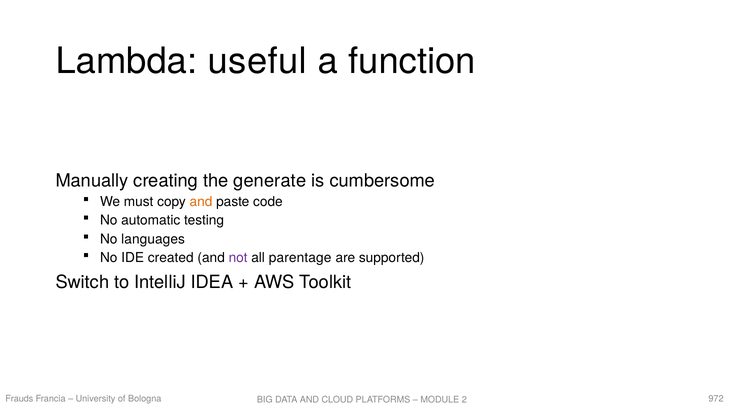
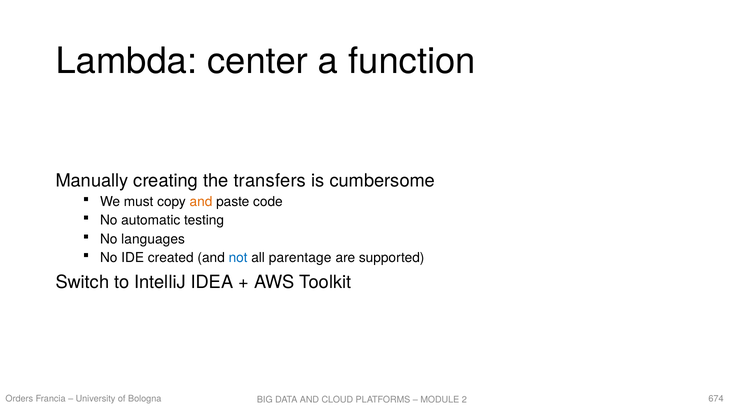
useful: useful -> center (258, 61)
generate: generate -> transfers (270, 181)
not colour: purple -> blue (238, 258)
Frauds: Frauds -> Orders (19, 399)
972: 972 -> 674 (716, 399)
